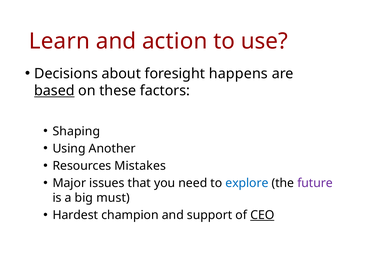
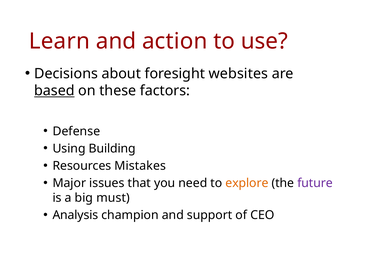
happens: happens -> websites (238, 73)
Shaping: Shaping -> Defense (76, 131)
Another: Another -> Building (112, 148)
explore colour: blue -> orange (247, 183)
Hardest: Hardest -> Analysis (75, 215)
CEO underline: present -> none (262, 215)
